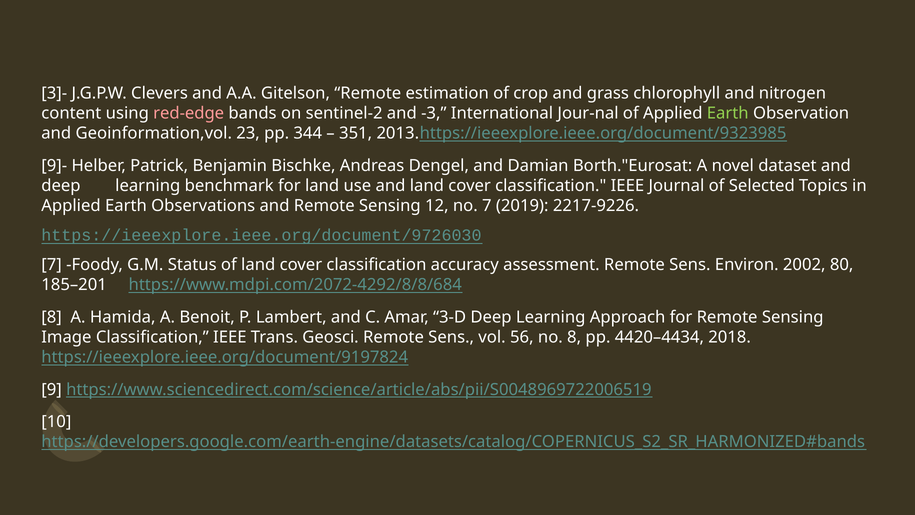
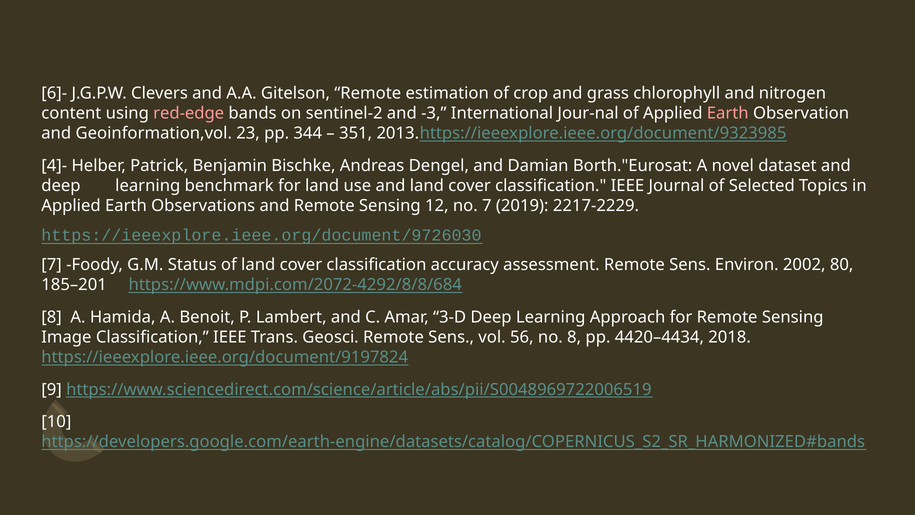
3]-: 3]- -> 6]- (54, 93)
Earth colour: light green -> pink (728, 113)
9]-: 9]- -> 4]- (54, 166)
2217-9226: 2217-9226 -> 2217-2229 (596, 206)
